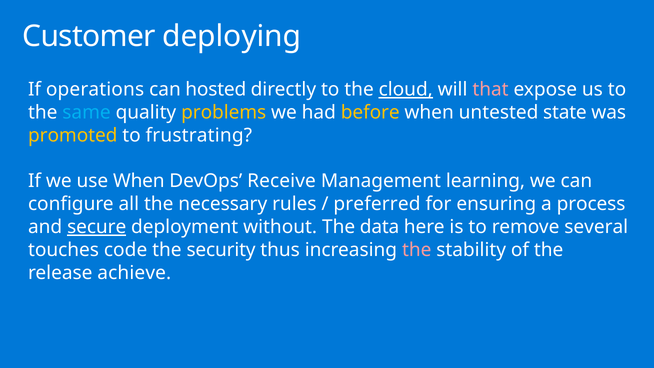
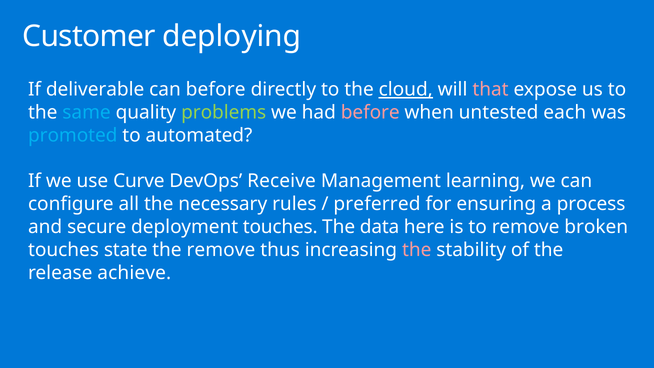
operations: operations -> deliverable (95, 89)
can hosted: hosted -> before (216, 89)
problems colour: yellow -> light green (224, 112)
before colour: yellow -> pink (370, 112)
state: state -> each (565, 112)
promoted colour: yellow -> light blue (73, 135)
frustrating: frustrating -> automated (199, 135)
use When: When -> Curve (139, 181)
secure underline: present -> none (97, 227)
deployment without: without -> touches (280, 227)
several: several -> broken (596, 227)
code: code -> state (126, 250)
the security: security -> remove (221, 250)
